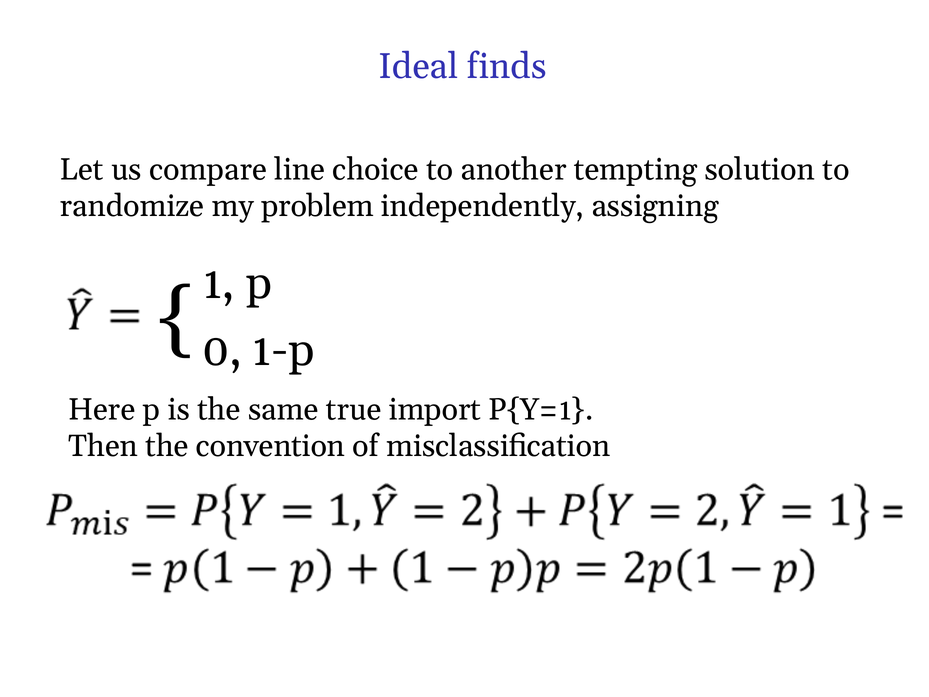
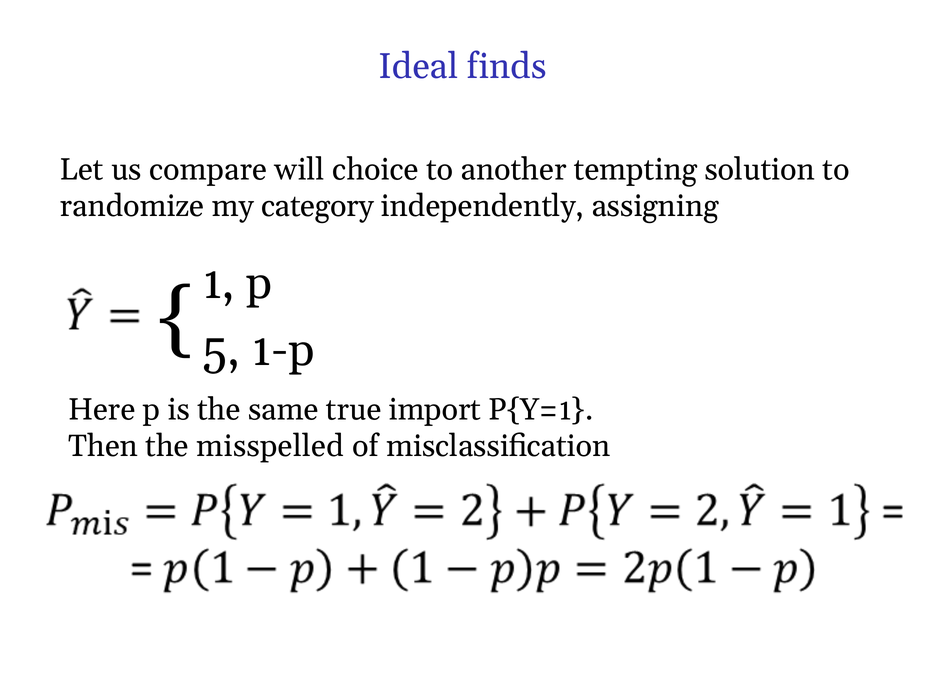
line: line -> will (300, 170)
problem: problem -> category (318, 206)
0: 0 -> 5 (221, 350)
convention: convention -> misspelled (270, 447)
